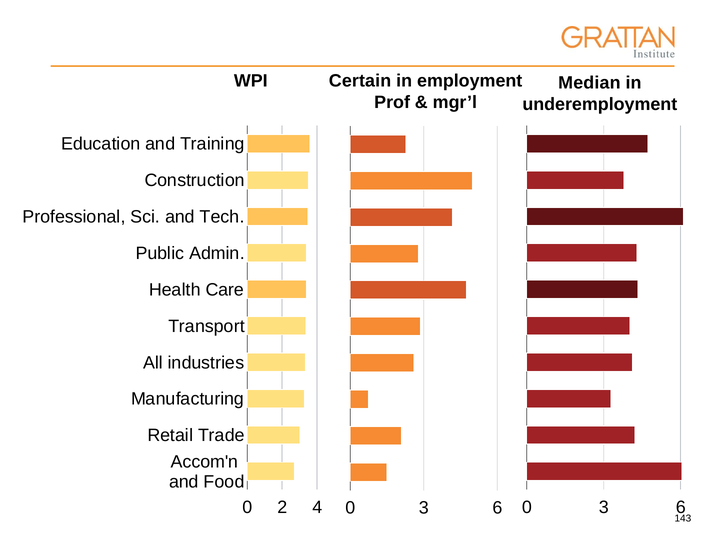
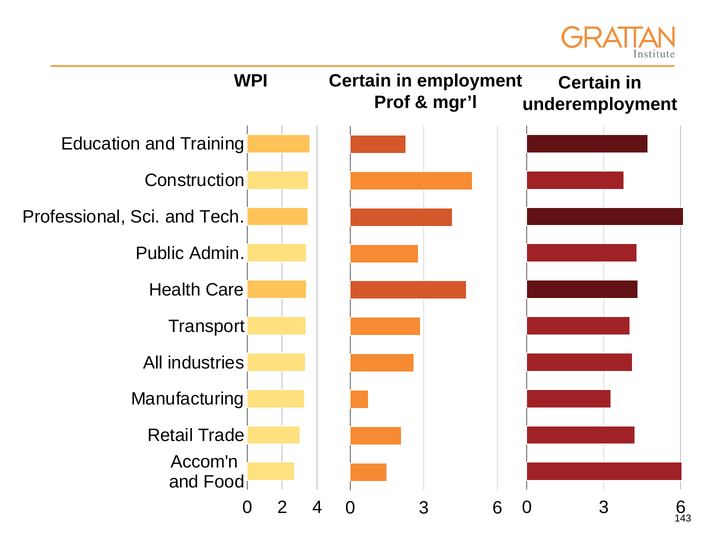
Median: Median -> Certain (589, 83)
